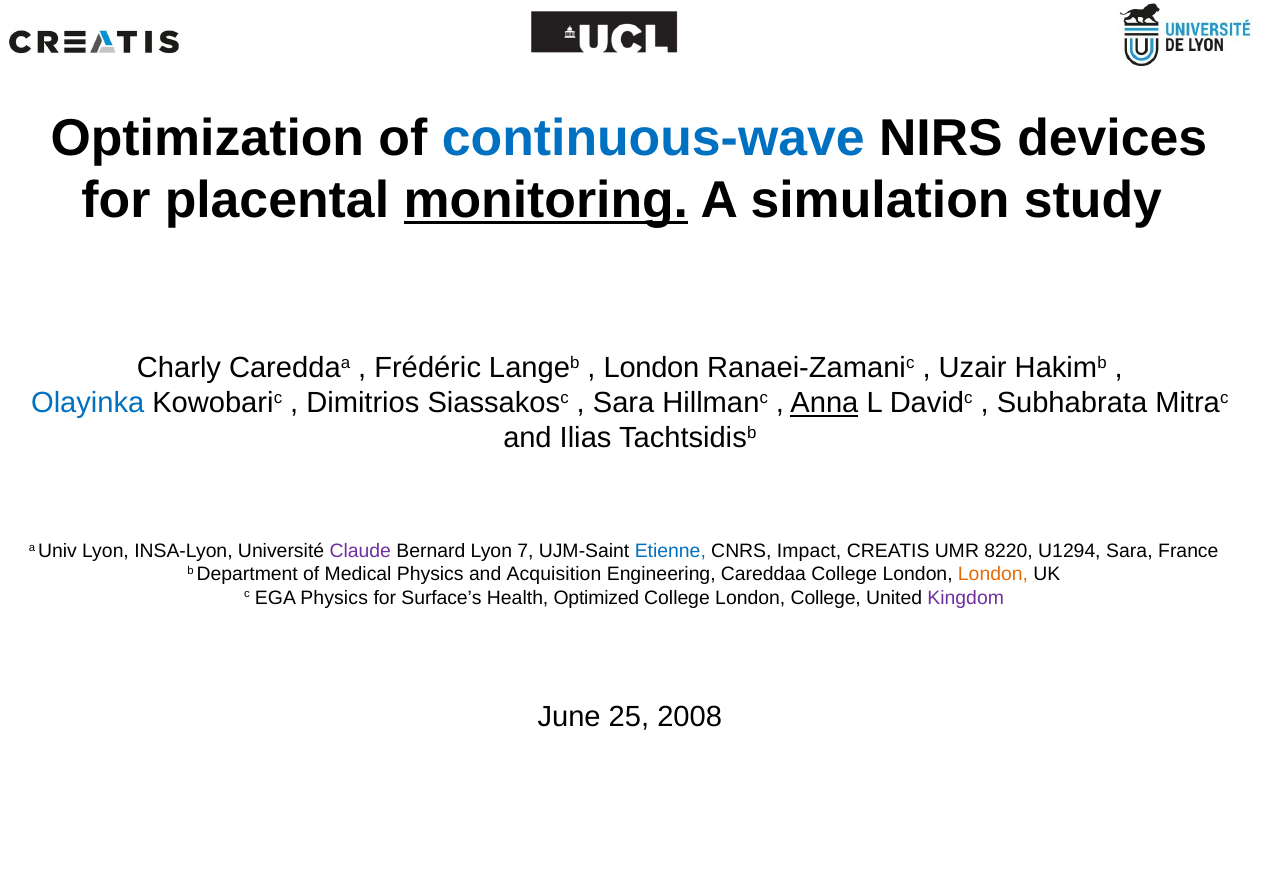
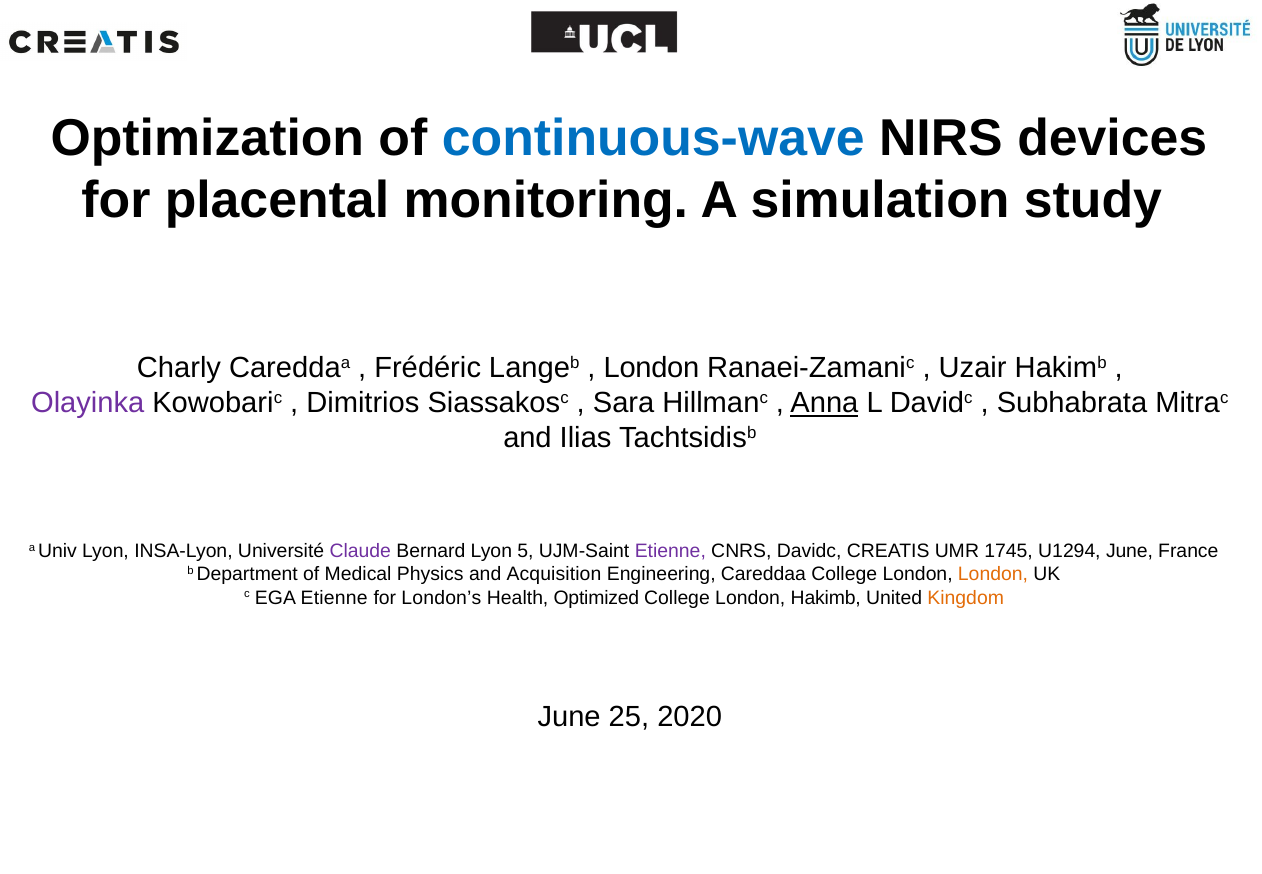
monitoring underline: present -> none (546, 200)
Olayinka colour: blue -> purple (88, 403)
7: 7 -> 5 (525, 551)
Etienne colour: blue -> purple (670, 551)
CNRS Impact: Impact -> Davidc (809, 551)
8220: 8220 -> 1745 (1009, 551)
U1294 Sara: Sara -> June (1129, 551)
EGA Physics: Physics -> Etienne (334, 598)
Surface’s: Surface’s -> London’s (441, 598)
London College: College -> Hakimb (826, 598)
Kingdom colour: purple -> orange (966, 598)
2008: 2008 -> 2020 (690, 716)
